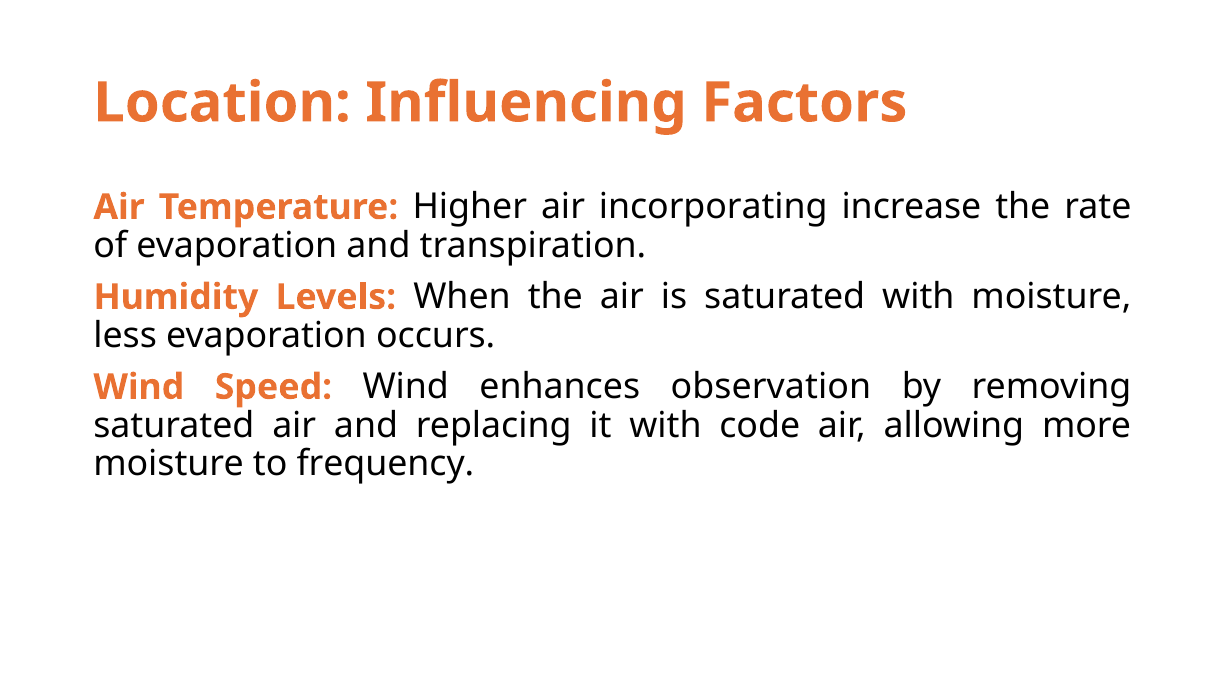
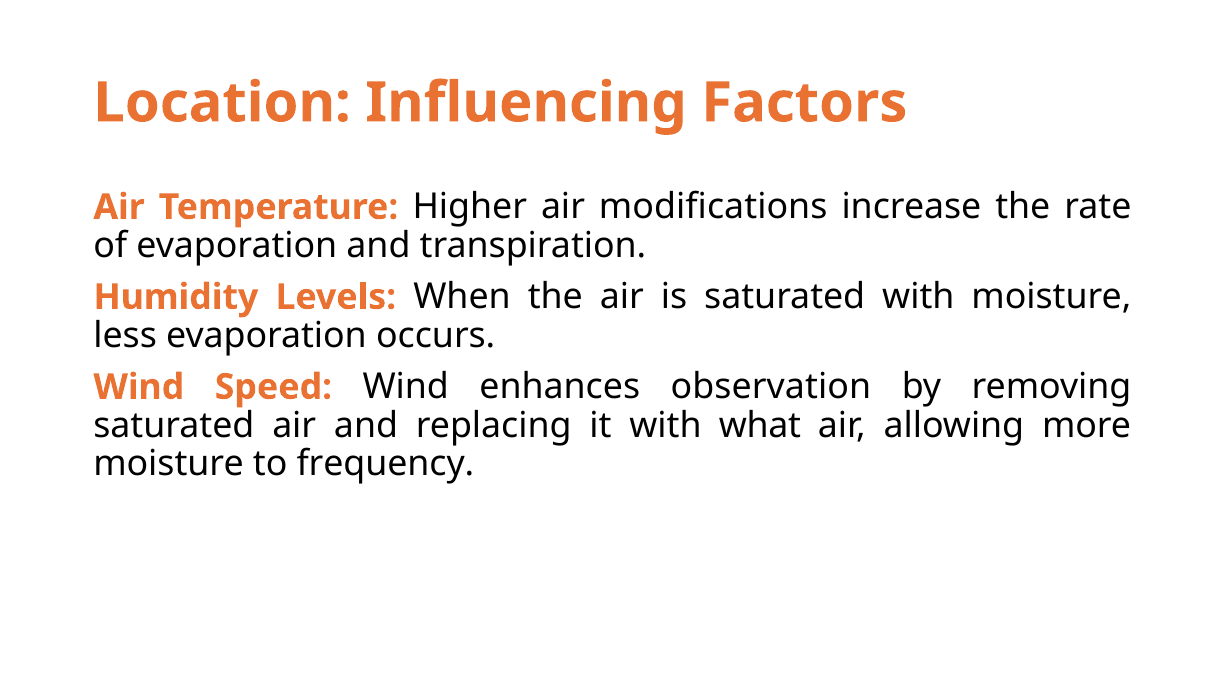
incorporating: incorporating -> modifications (713, 207)
code: code -> what (760, 426)
